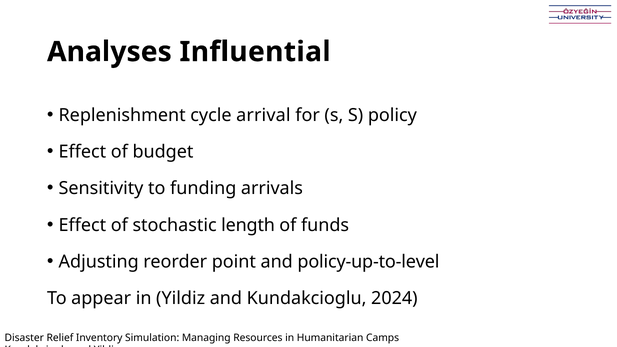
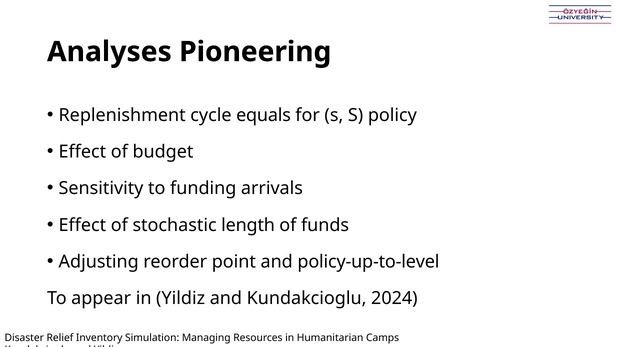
Influential: Influential -> Pioneering (255, 52)
arrival: arrival -> equals (264, 115)
